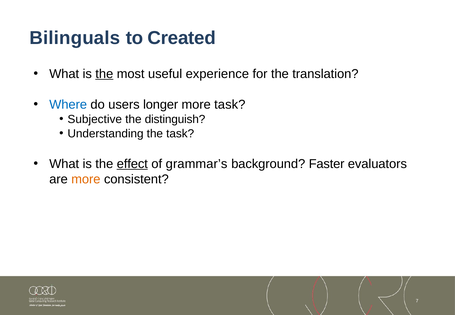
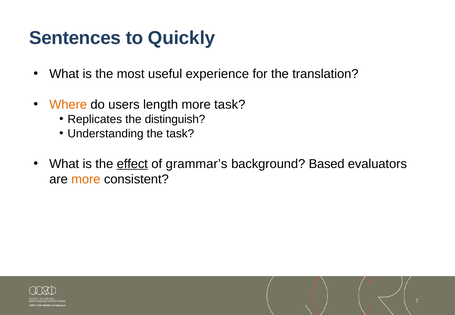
Bilinguals: Bilinguals -> Sentences (75, 38)
Created: Created -> Quickly (182, 38)
the underline: present -> none (104, 74)
Where colour: blue -> orange (68, 105)
longer: longer -> length (161, 105)
Subjective: Subjective -> Replicates (95, 119)
Faster: Faster -> Based (327, 164)
